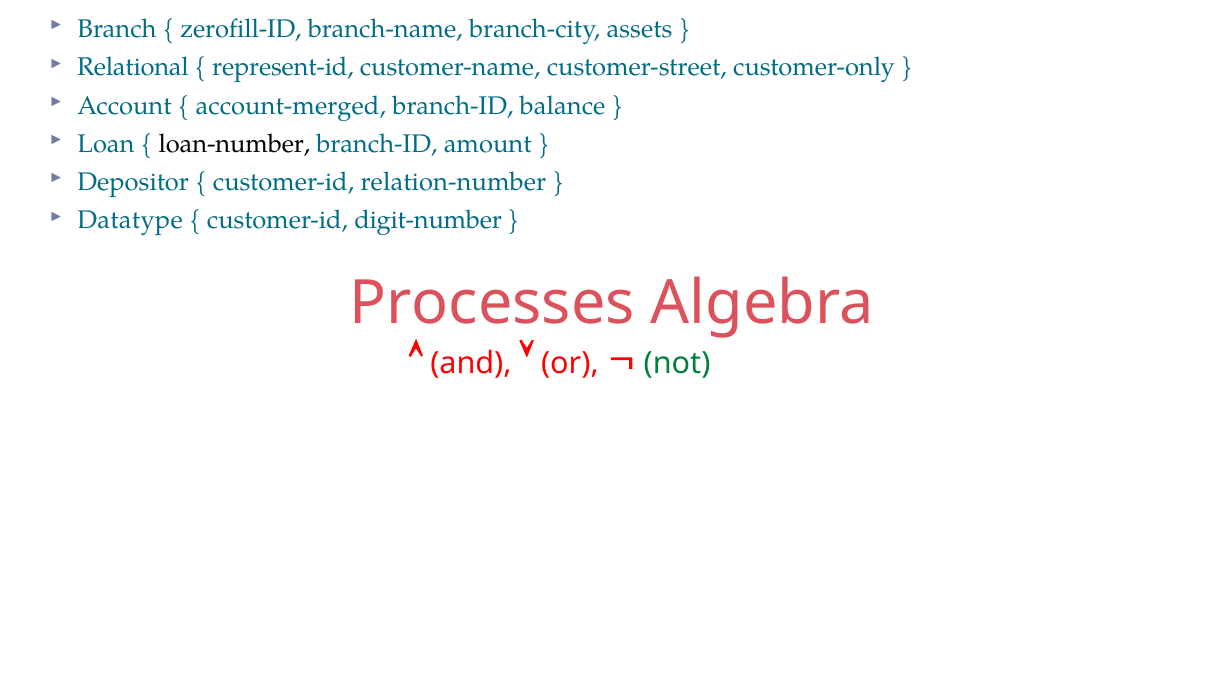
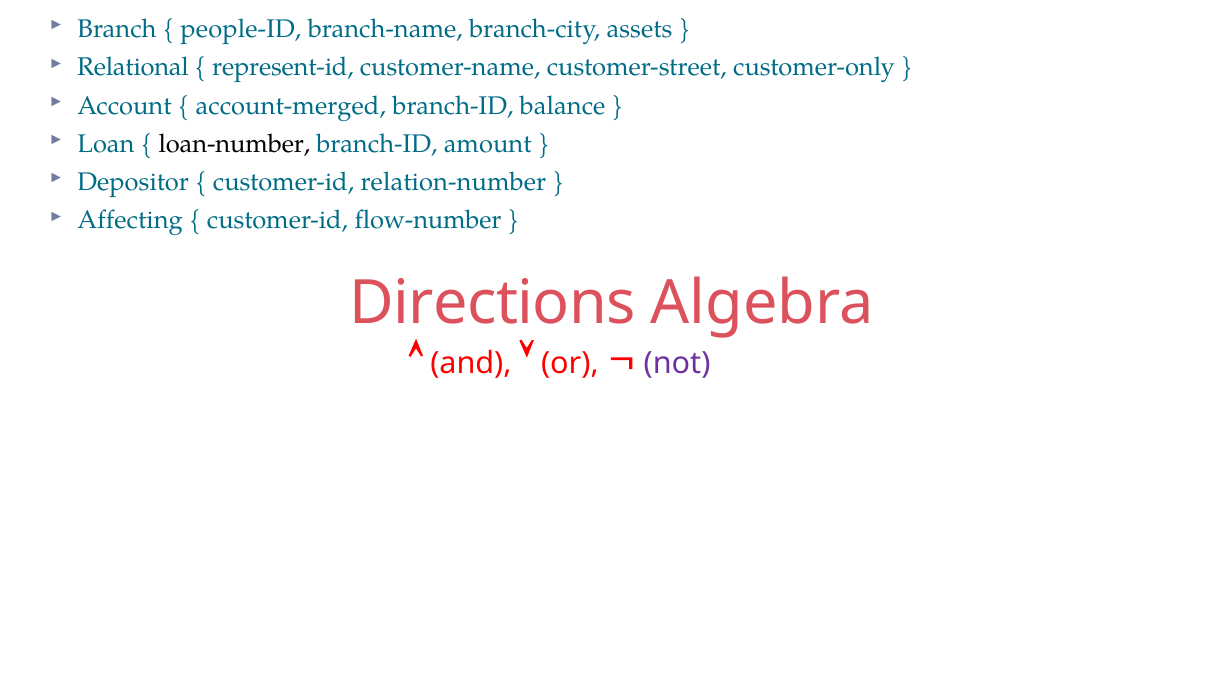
zerofill-ID: zerofill-ID -> people-ID (241, 29)
Datatype: Datatype -> Affecting (130, 221)
digit-number: digit-number -> flow-number (428, 221)
Processes: Processes -> Directions (493, 303)
not colour: green -> purple (677, 364)
